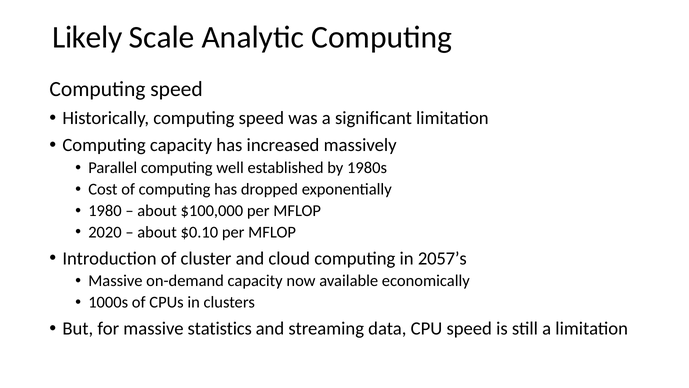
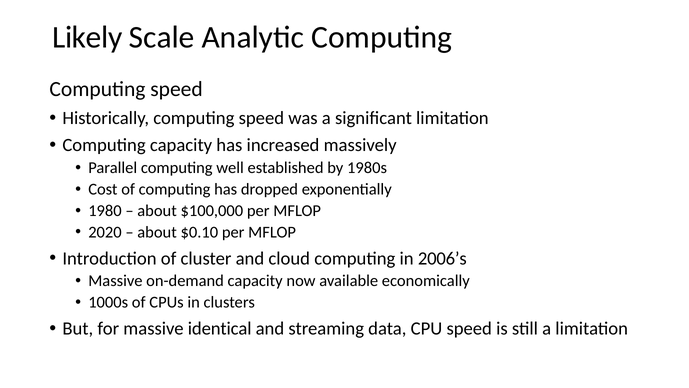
2057’s: 2057’s -> 2006’s (442, 258)
statistics: statistics -> identical (220, 328)
